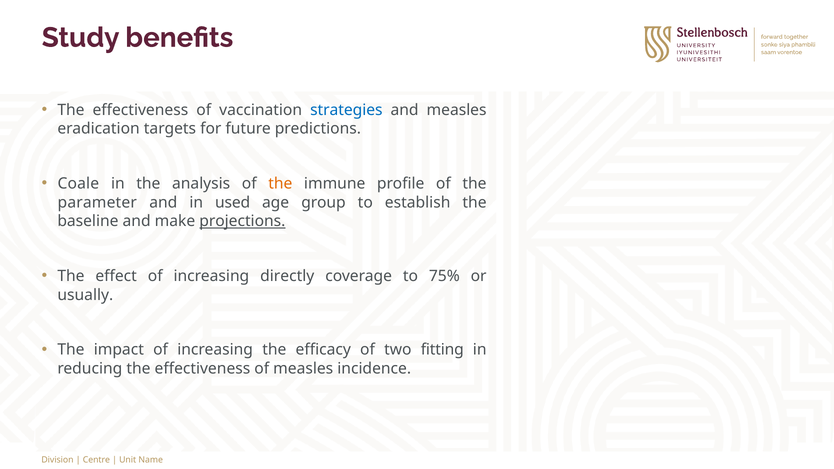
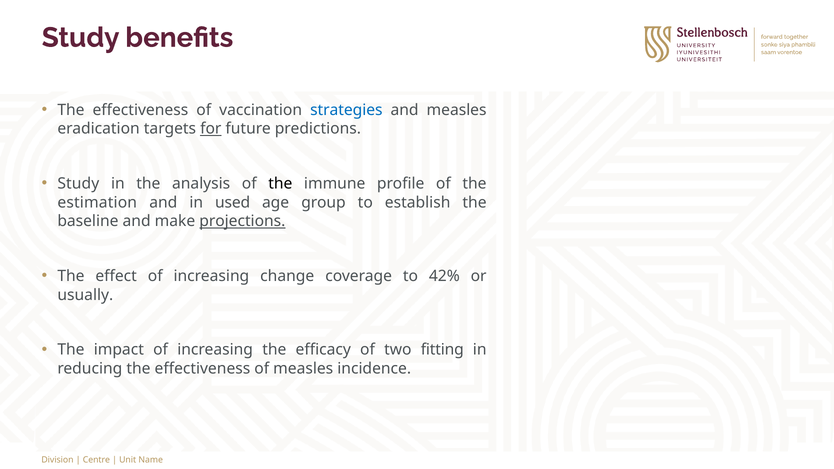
for underline: none -> present (211, 129)
Coale: Coale -> Study (78, 184)
the colour: orange -> black (280, 184)
parameter: parameter -> estimation (97, 202)
directly: directly -> change (287, 276)
75%: 75% -> 42% (444, 276)
